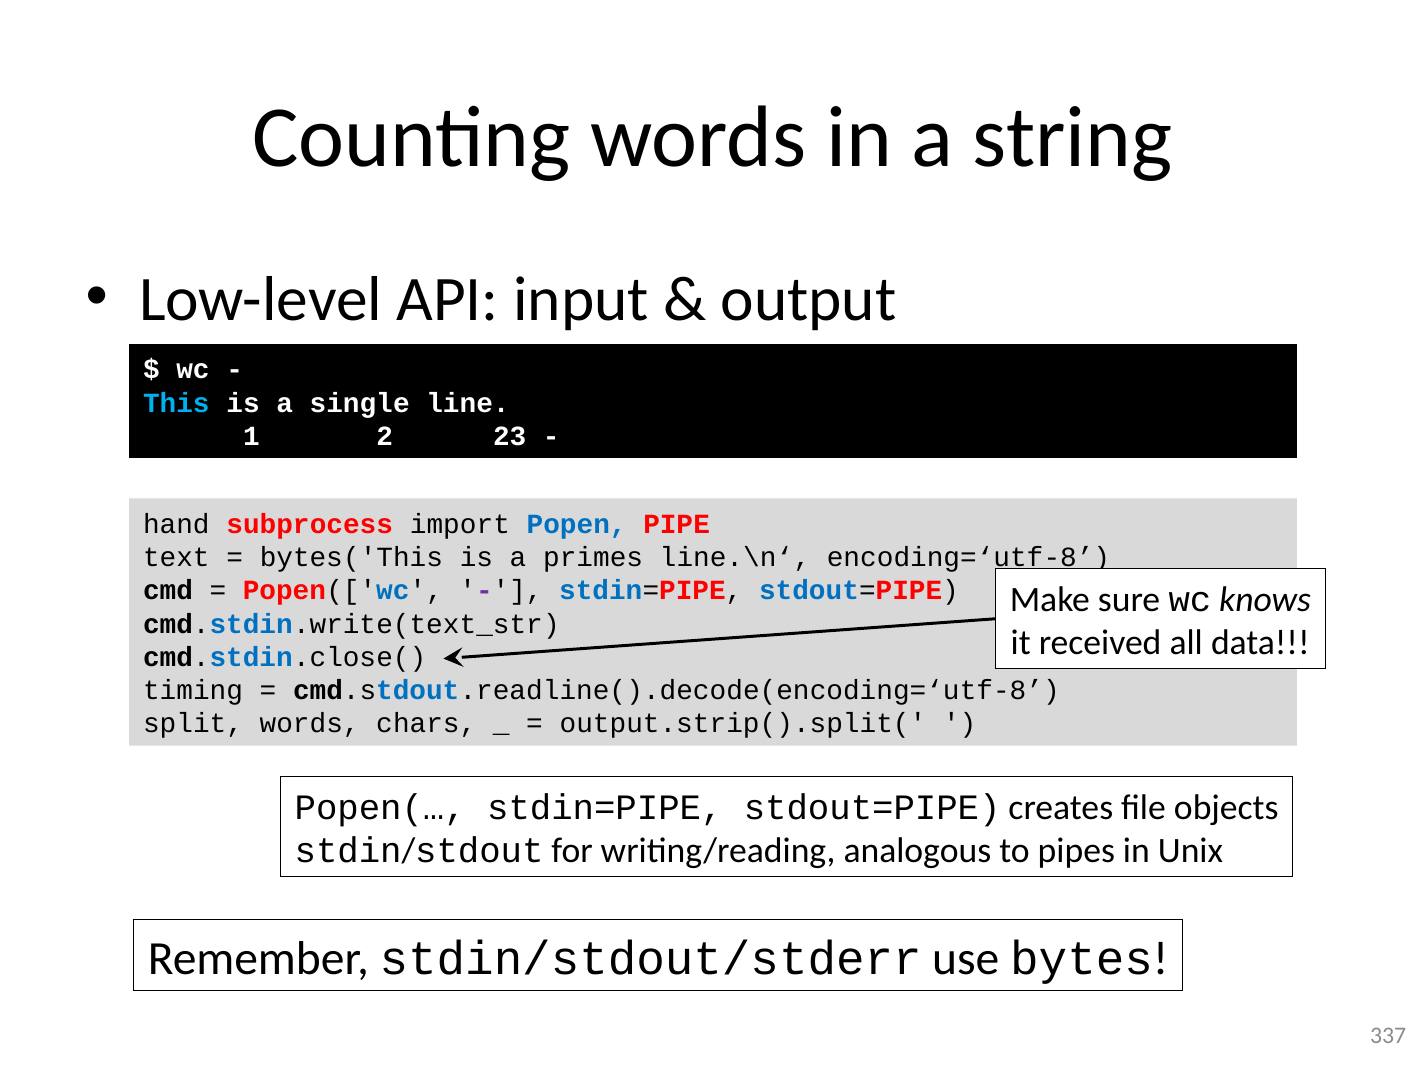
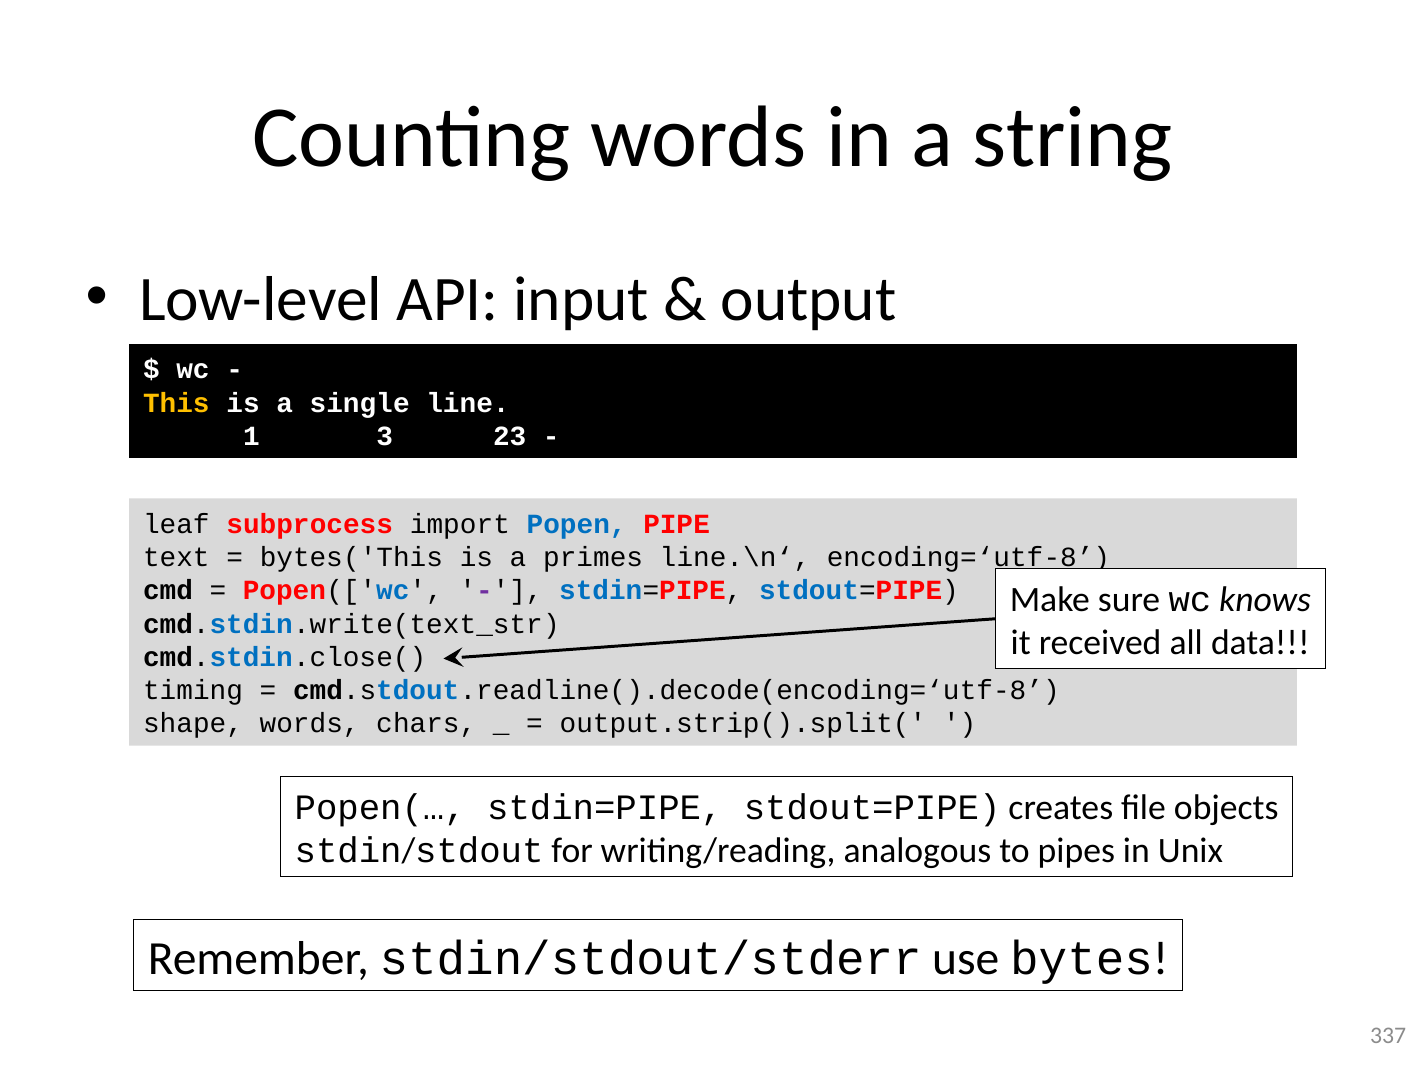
This colour: light blue -> yellow (176, 403)
2: 2 -> 3 (385, 436)
hand: hand -> leaf (176, 524)
split: split -> shape (193, 723)
